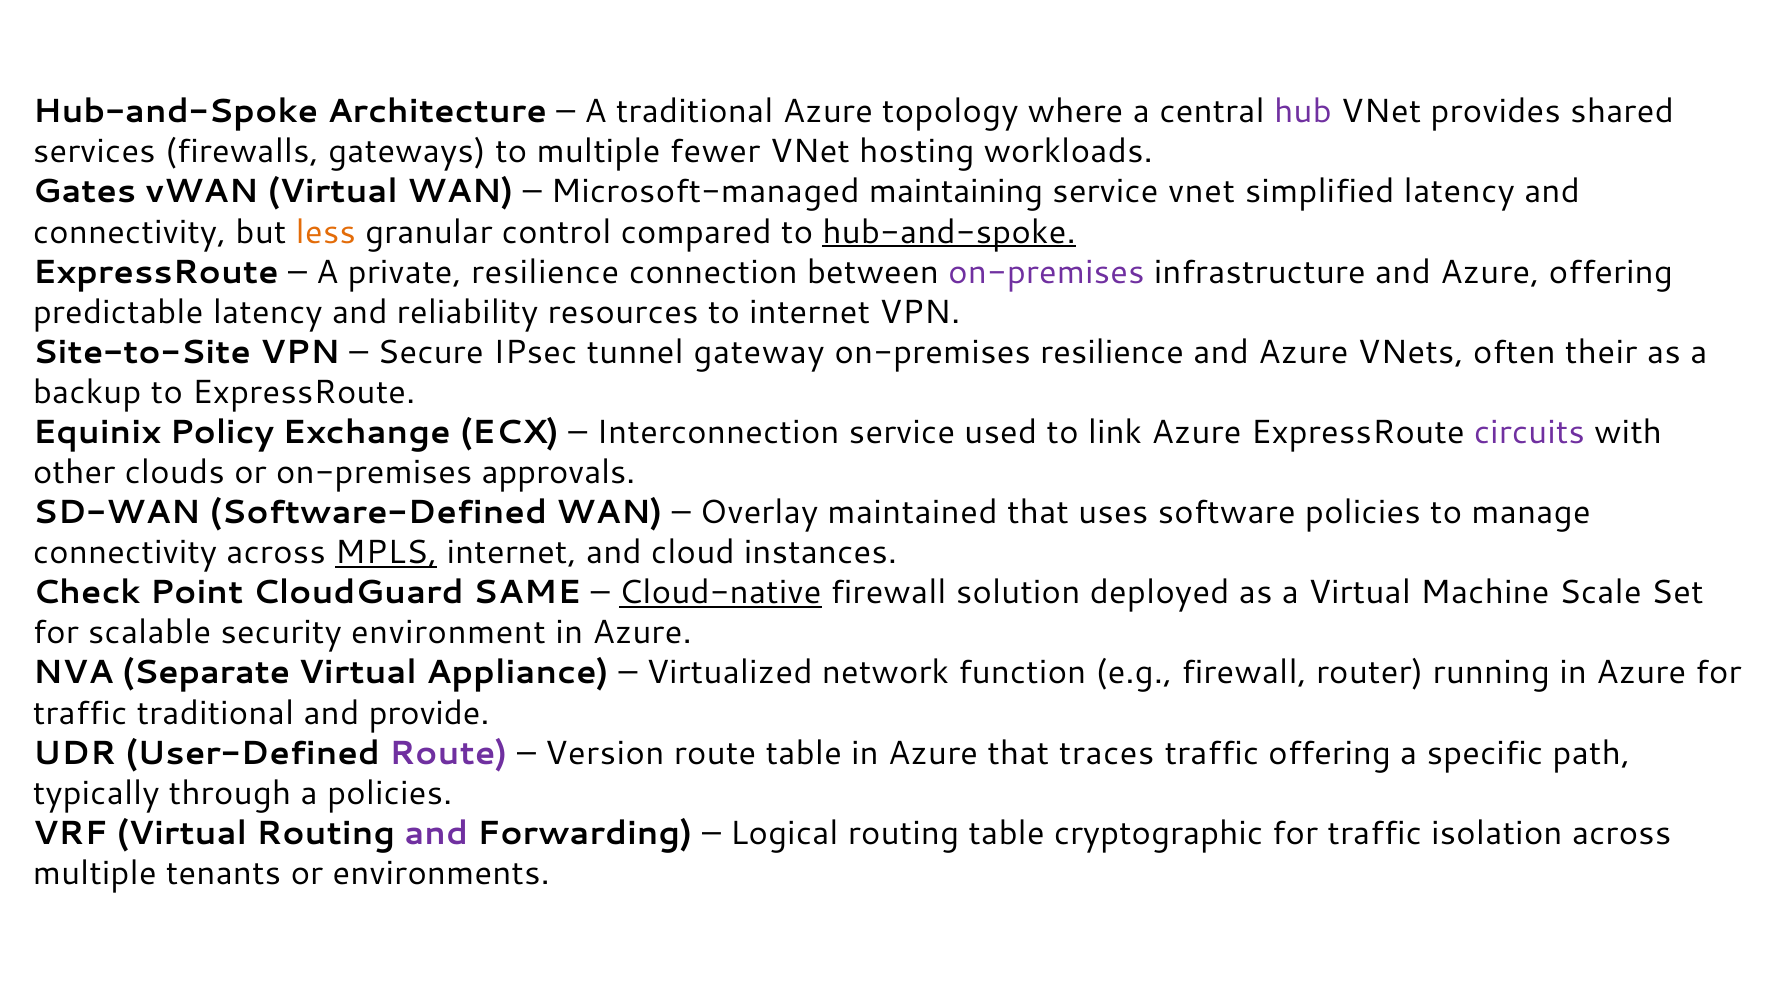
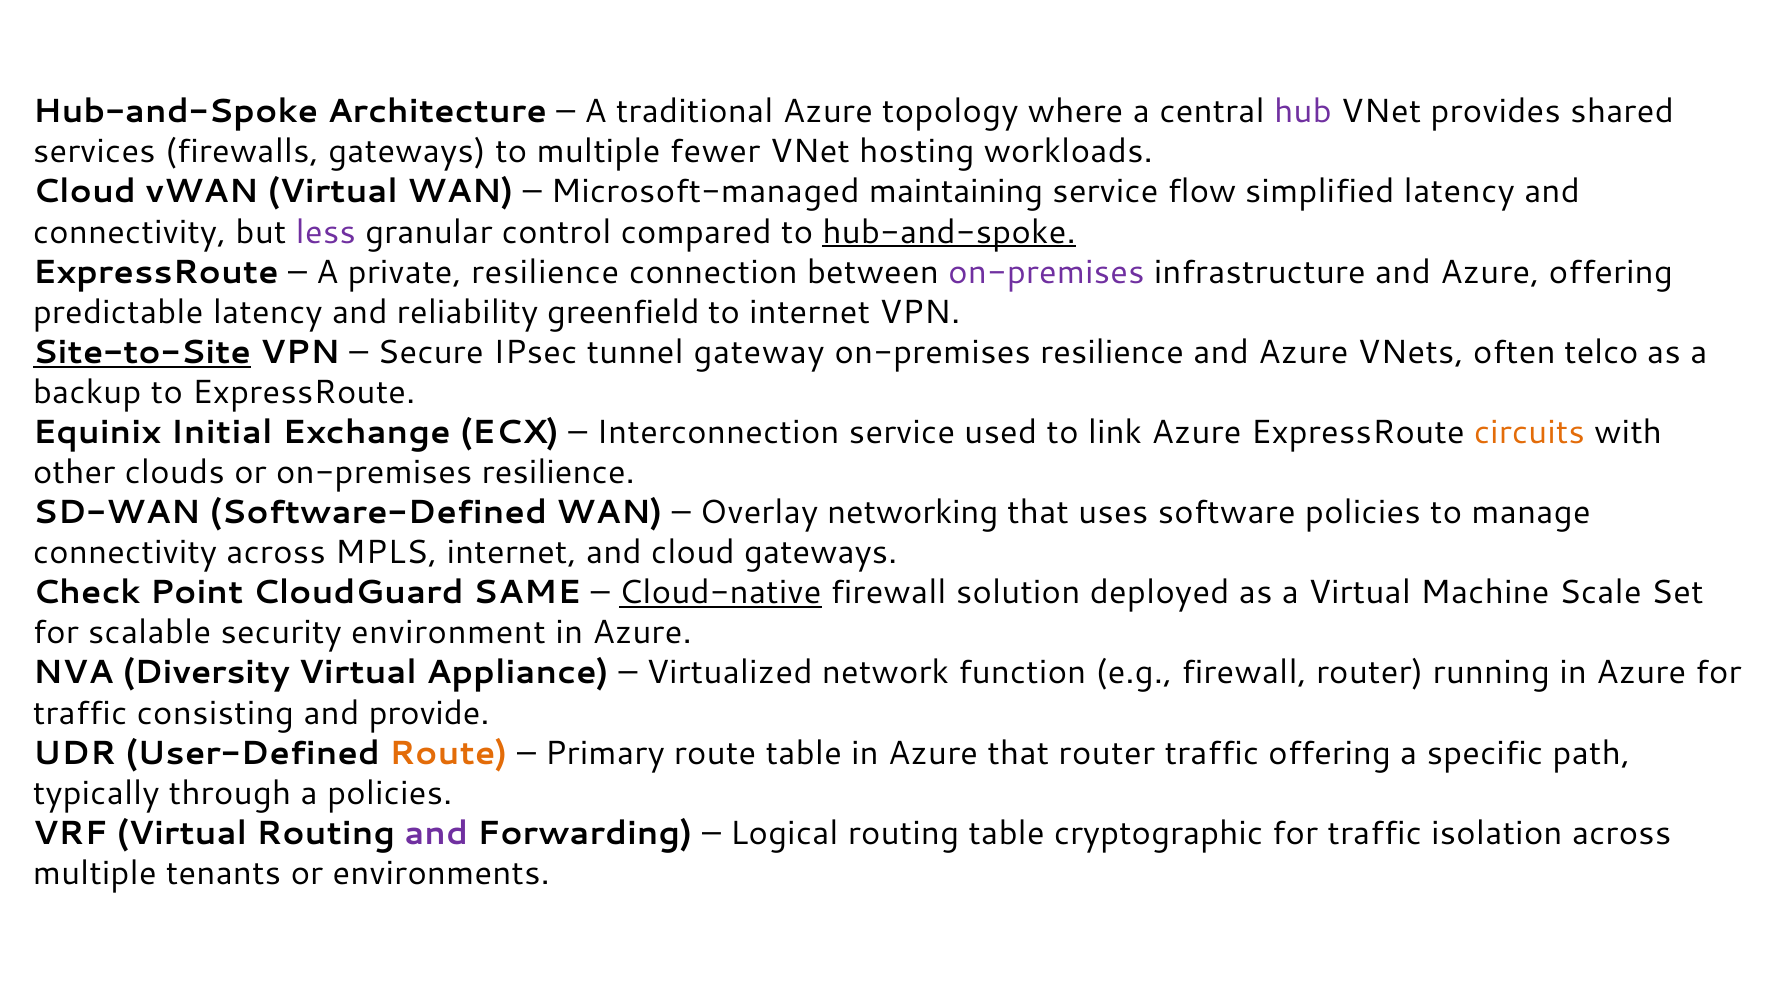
Gates: Gates -> Cloud (84, 192)
service vnet: vnet -> flow (1202, 192)
less colour: orange -> purple (326, 232)
resources: resources -> greenfield (623, 312)
Site-to-Site underline: none -> present (142, 352)
their: their -> telco (1601, 352)
Policy: Policy -> Initial (222, 432)
circuits colour: purple -> orange (1529, 432)
or on-premises approvals: approvals -> resilience (558, 472)
maintained: maintained -> networking (913, 512)
MPLS underline: present -> none (386, 553)
cloud instances: instances -> gateways (821, 553)
Separate: Separate -> Diversity (206, 673)
traffic traditional: traditional -> consisting (215, 713)
Route colour: purple -> orange (448, 753)
Version: Version -> Primary (605, 753)
that traces: traces -> router (1107, 753)
